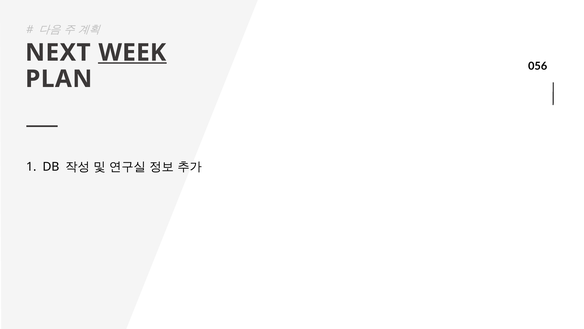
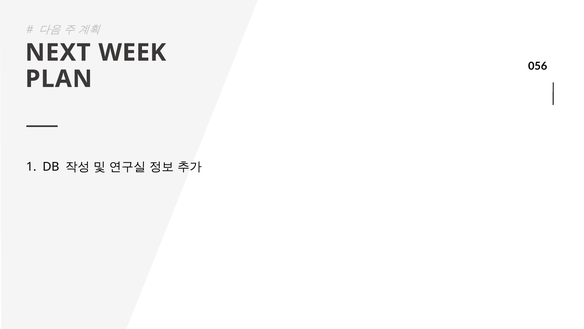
WEEK underline: present -> none (132, 52)
